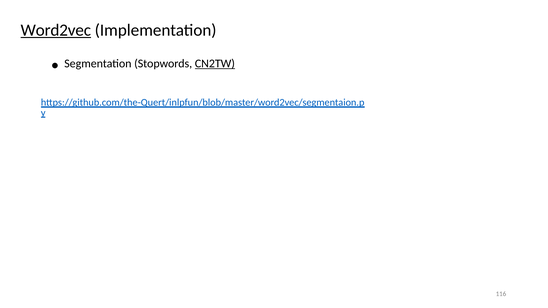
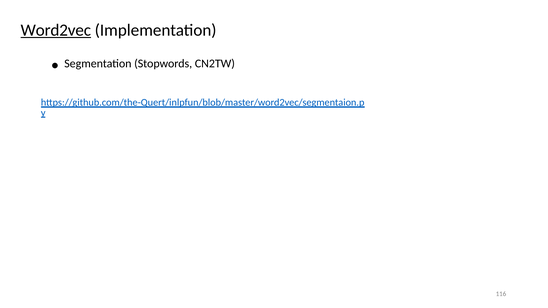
CN2TW underline: present -> none (215, 64)
